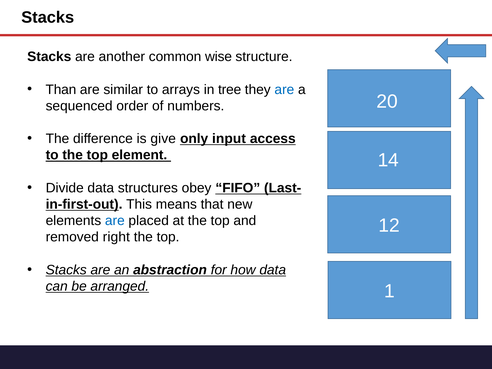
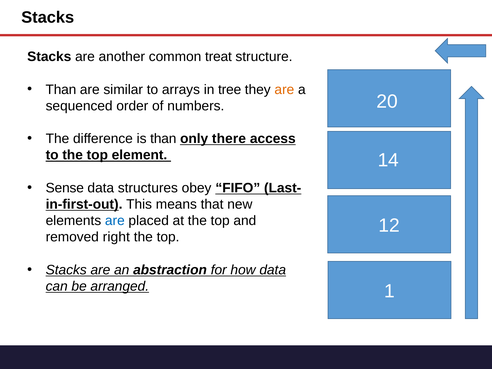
wise: wise -> treat (218, 57)
are colour: blue -> orange (284, 89)
is give: give -> than (163, 139)
input: input -> there (229, 139)
Divide: Divide -> Sense (65, 188)
